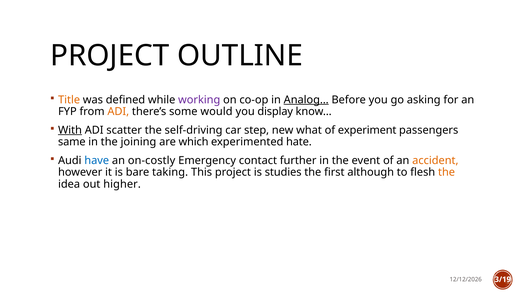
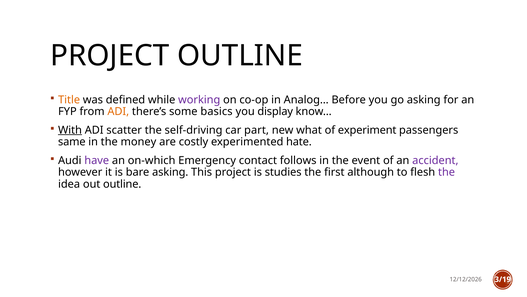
Analog… underline: present -> none (306, 100)
would: would -> basics (217, 111)
step: step -> part (257, 130)
joining: joining -> money (138, 142)
which: which -> costly (193, 142)
have colour: blue -> purple (97, 160)
on-costly: on-costly -> on-which (152, 160)
further: further -> follows (298, 160)
accident colour: orange -> purple (435, 160)
bare taking: taking -> asking (170, 172)
the colour: orange -> purple (447, 172)
out higher: higher -> outline (122, 184)
